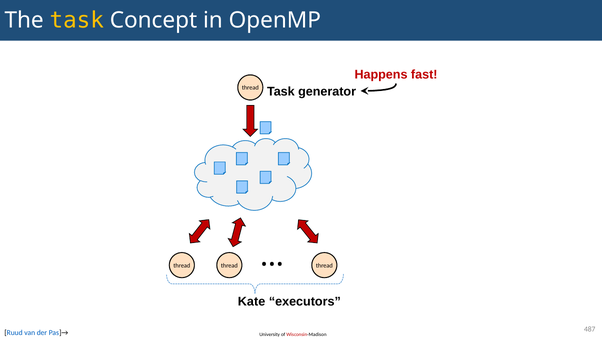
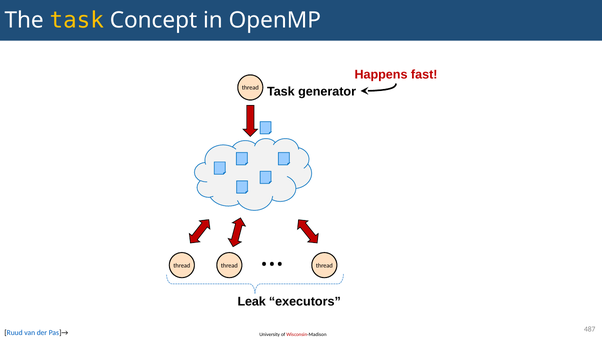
Kate: Kate -> Leak (252, 301)
